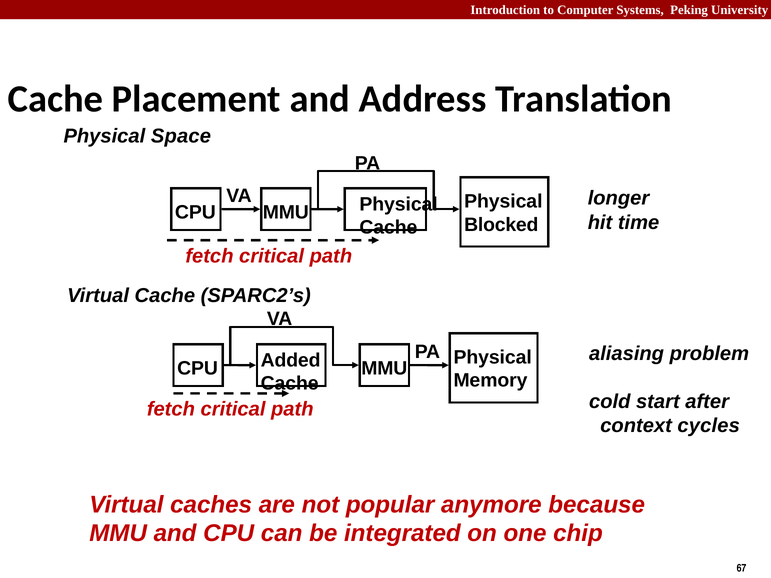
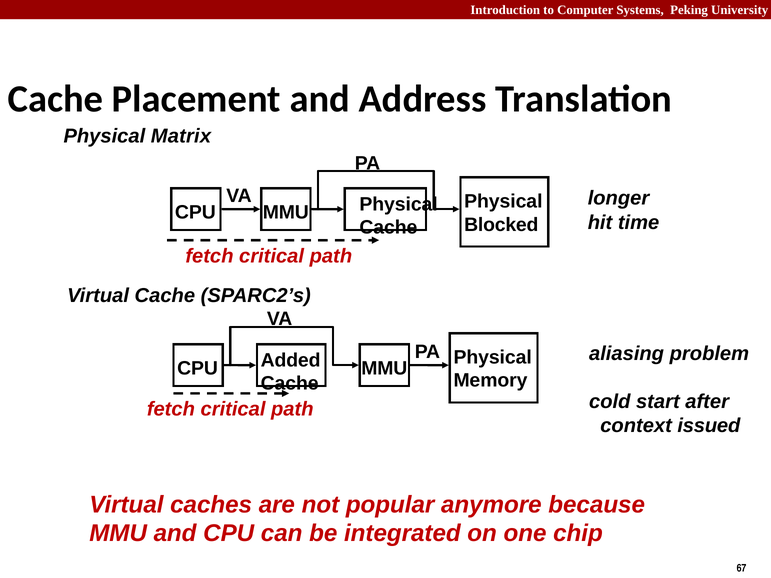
Space: Space -> Matrix (181, 136)
cycles: cycles -> issued (709, 426)
